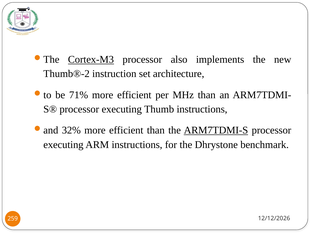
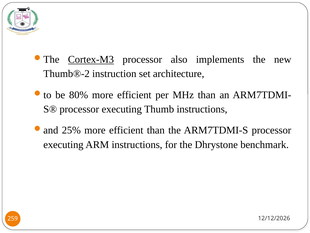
71%: 71% -> 80% (79, 95)
32%: 32% -> 25% (71, 130)
ARM7TDMI-S underline: present -> none (216, 130)
